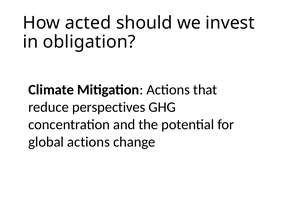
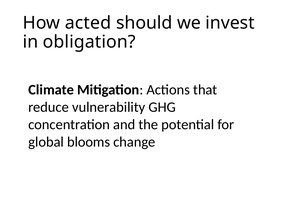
perspectives: perspectives -> vulnerability (109, 107)
global actions: actions -> blooms (89, 142)
